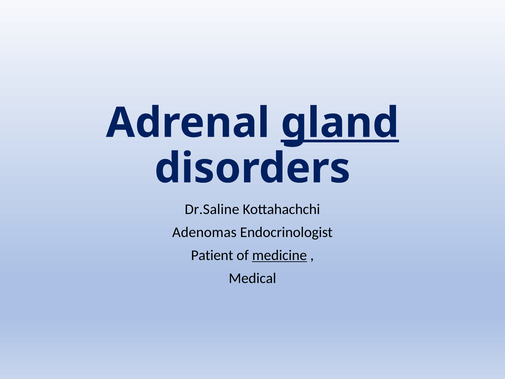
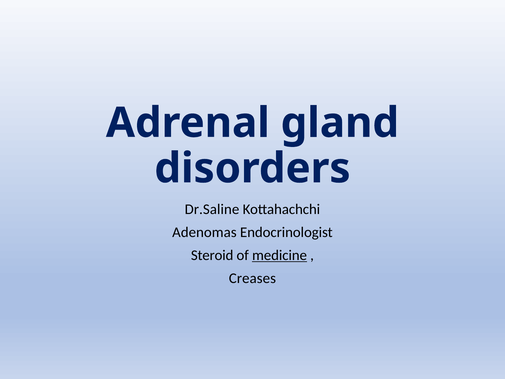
gland underline: present -> none (340, 123)
Patient: Patient -> Steroid (212, 255)
Medical: Medical -> Creases (252, 278)
